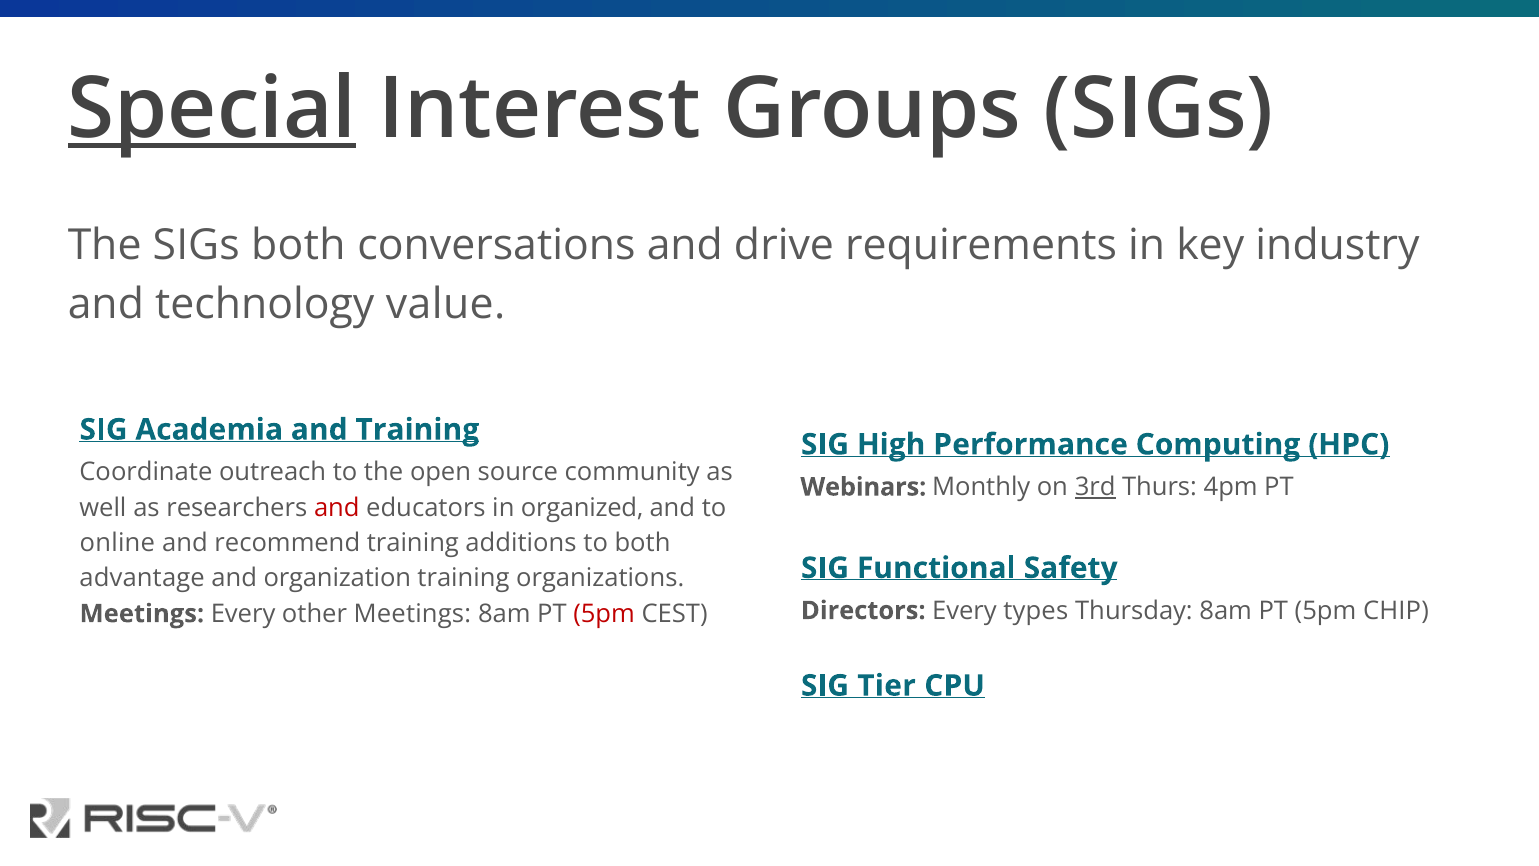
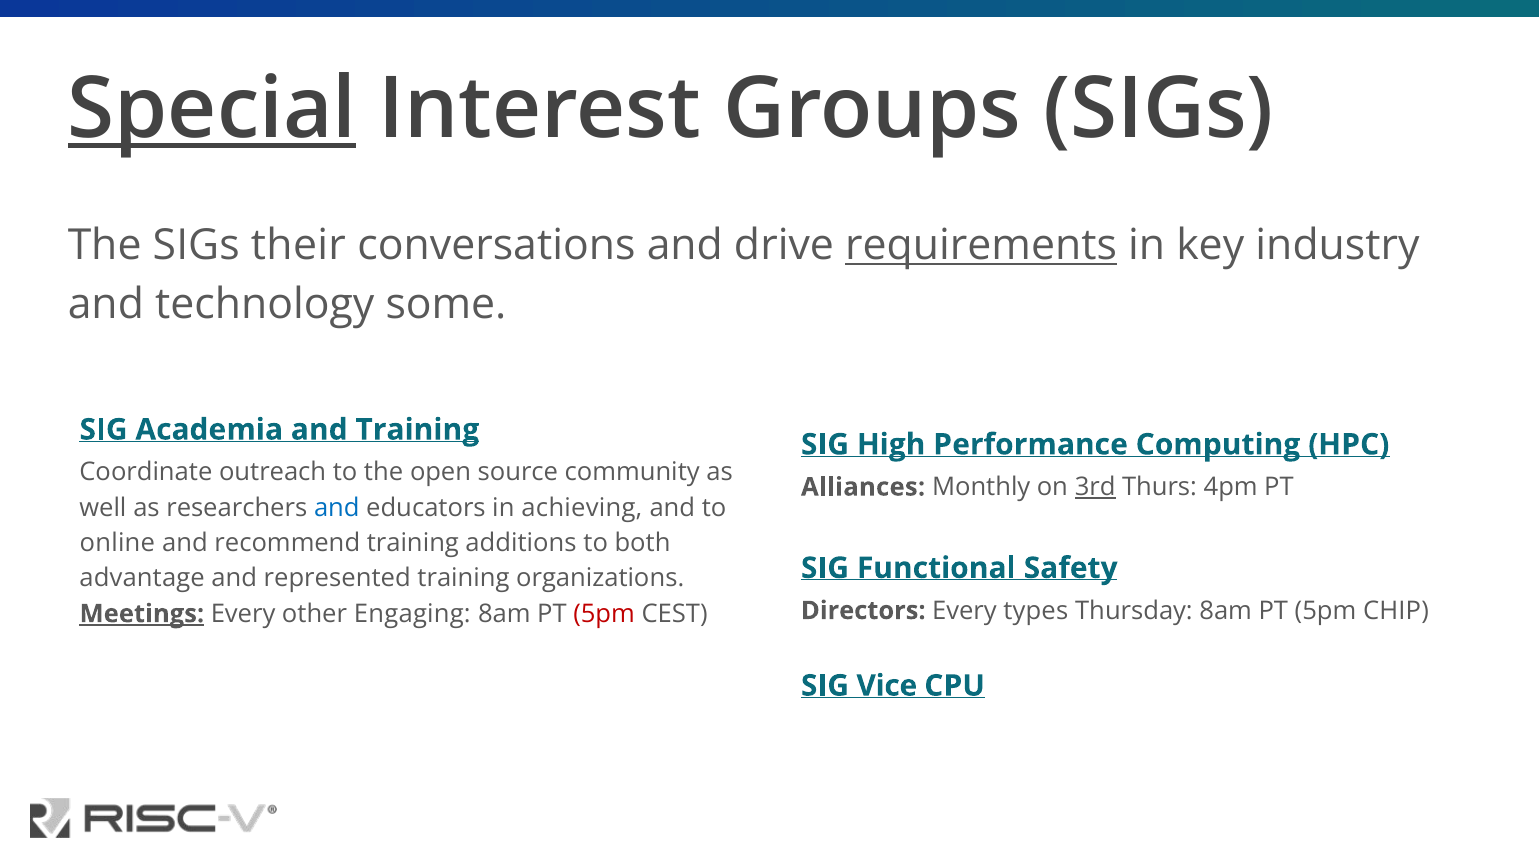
SIGs both: both -> their (298, 246)
requirements underline: none -> present (981, 246)
value: value -> some (446, 305)
Webinars: Webinars -> Alliances (863, 487)
and colour: red -> blue (337, 507)
organized: organized -> achieving (582, 507)
organization: organization -> represented (337, 578)
Meetings underline: none -> present (142, 614)
other Meetings: Meetings -> Engaging (412, 614)
Tier: Tier -> Vice (887, 686)
